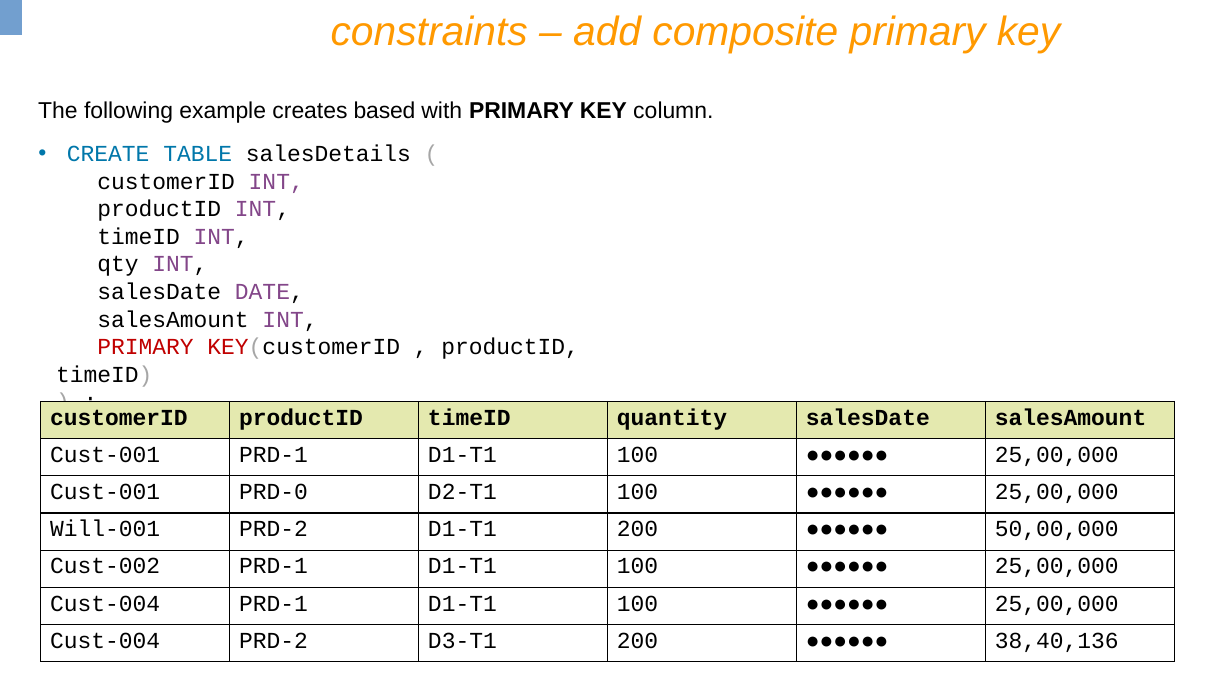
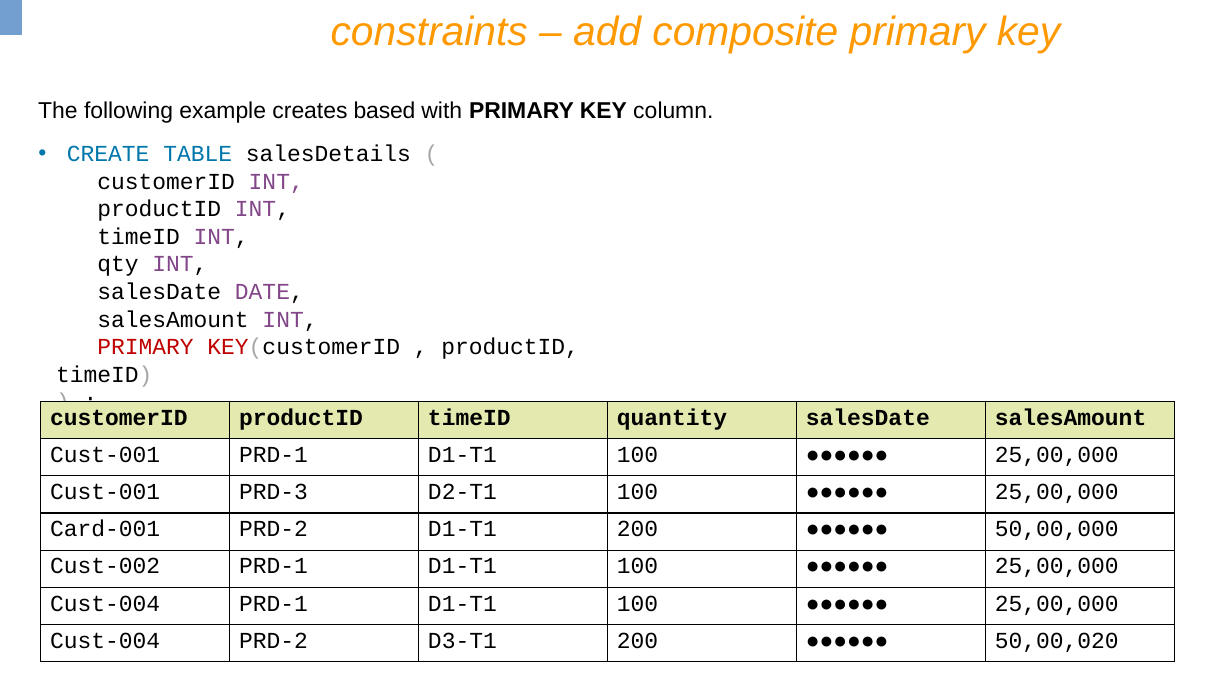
PRD-0: PRD-0 -> PRD-3 (273, 492)
Will-001: Will-001 -> Card-001 (105, 529)
38,40,136: 38,40,136 -> 50,00,020 (1057, 641)
